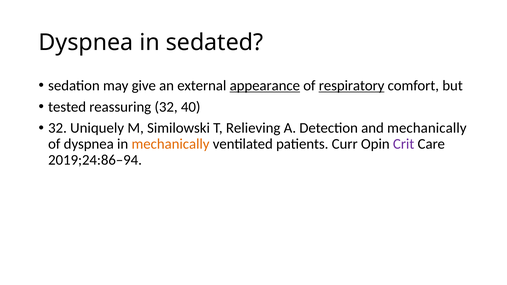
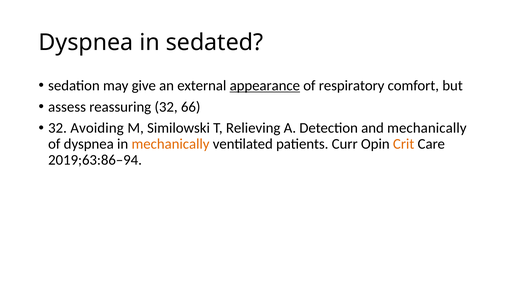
respiratory underline: present -> none (352, 86)
tested: tested -> assess (67, 107)
40: 40 -> 66 (191, 107)
Uniquely: Uniquely -> Avoiding (97, 128)
Crit colour: purple -> orange (404, 144)
2019;24:86–94: 2019;24:86–94 -> 2019;63:86–94 (95, 160)
